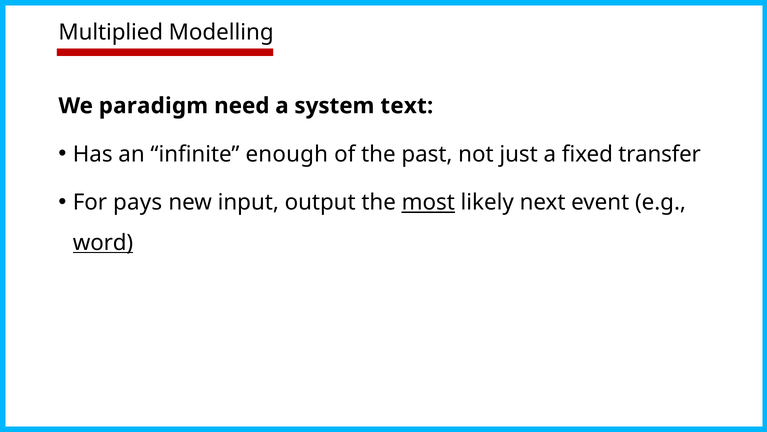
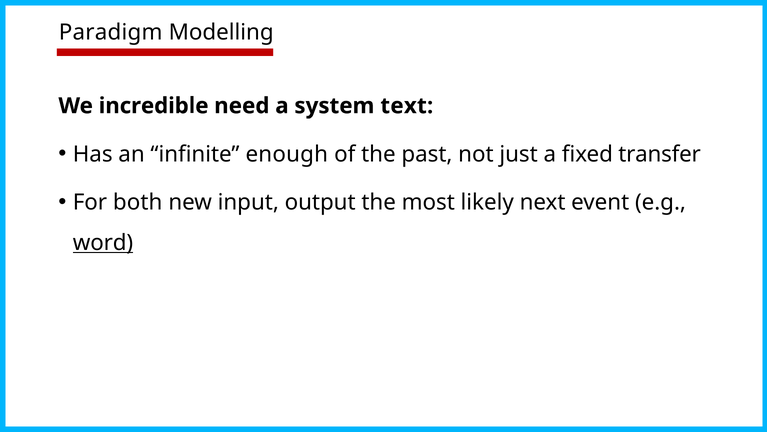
Multiplied: Multiplied -> Paradigm (111, 32)
paradigm: paradigm -> incredible (154, 106)
pays: pays -> both (138, 202)
most underline: present -> none (428, 202)
